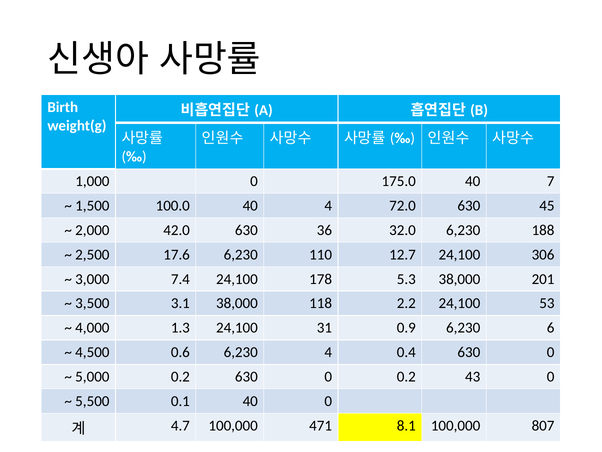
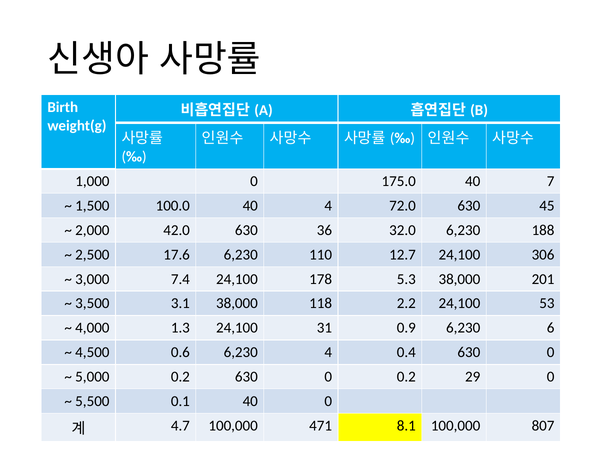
43: 43 -> 29 (473, 376)
